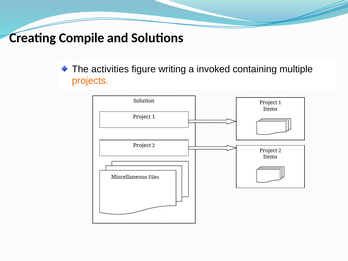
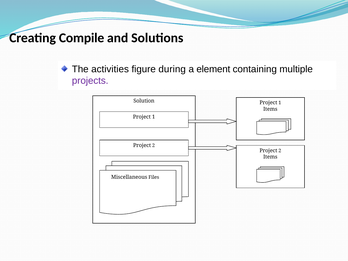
writing: writing -> during (172, 69)
invoked: invoked -> element (213, 69)
projects colour: orange -> purple (90, 81)
